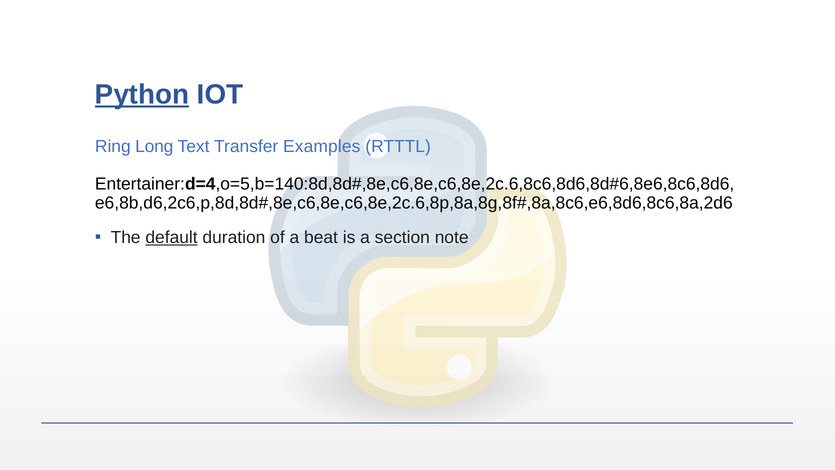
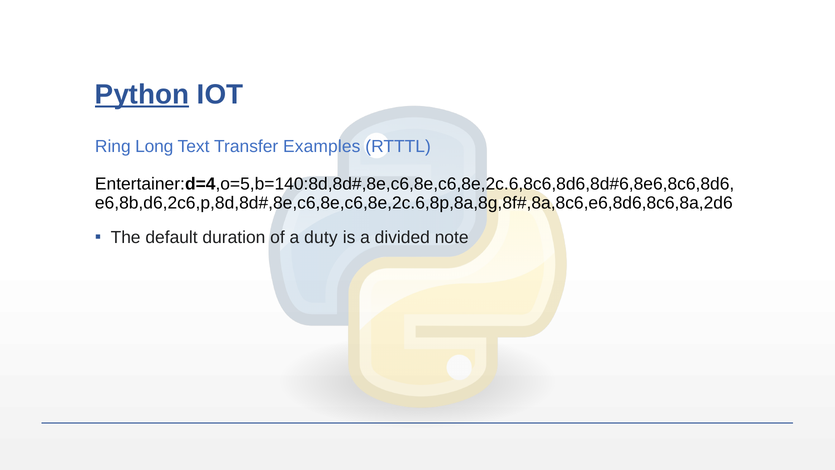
default underline: present -> none (172, 237)
beat: beat -> duty (321, 237)
section: section -> divided (402, 237)
